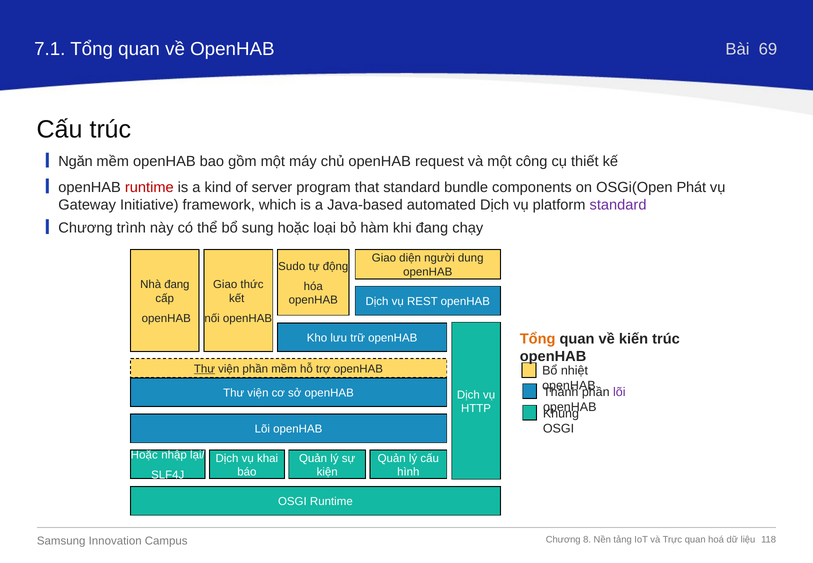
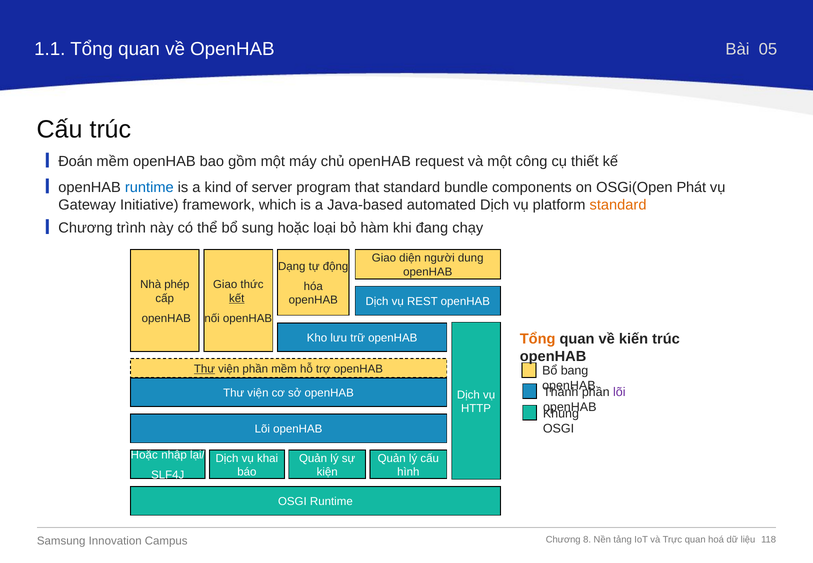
7.1: 7.1 -> 1.1 (50, 49)
69: 69 -> 05 (768, 49)
Ngăn: Ngăn -> Đoán (76, 162)
runtime colour: red -> blue (149, 187)
standard colour: purple -> orange (618, 205)
Sudo: Sudo -> Dạng (292, 266)
Nhà đang: đang -> phép (177, 284)
kết underline: none -> present (237, 298)
nhiệt: nhiệt -> bang (575, 371)
